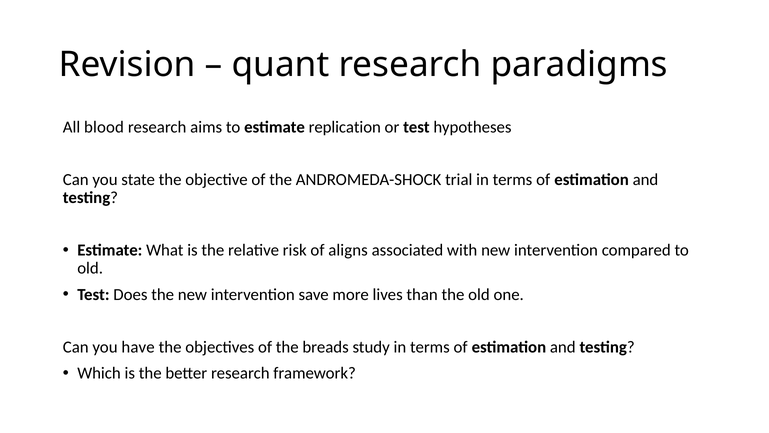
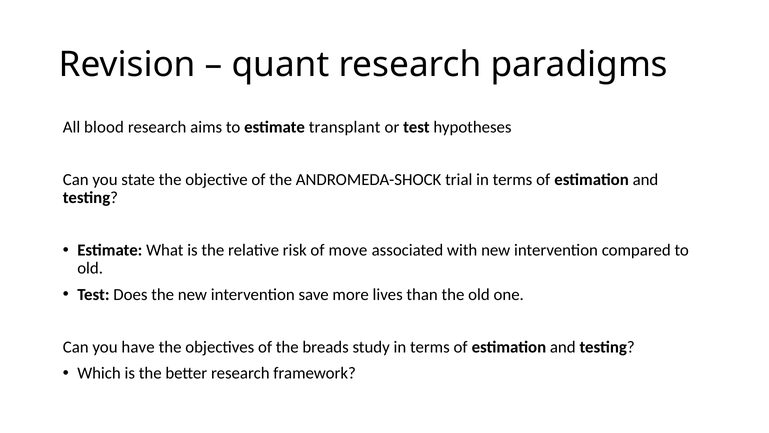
replication: replication -> transplant (345, 127)
aligns: aligns -> move (348, 250)
